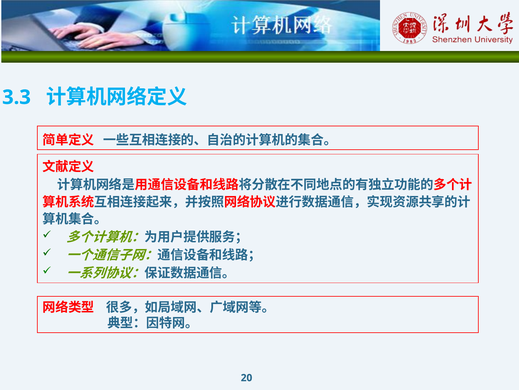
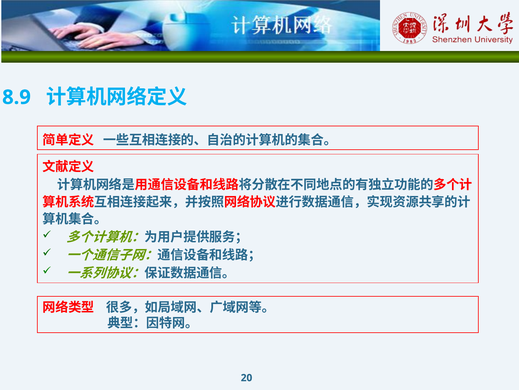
3.3: 3.3 -> 8.9 (16, 97)
